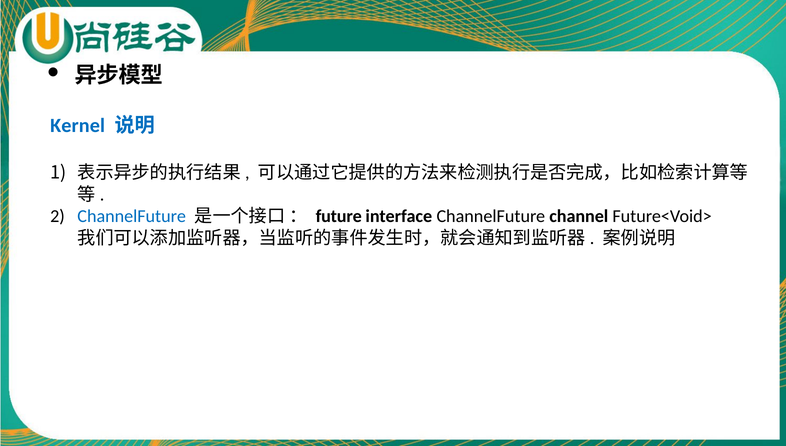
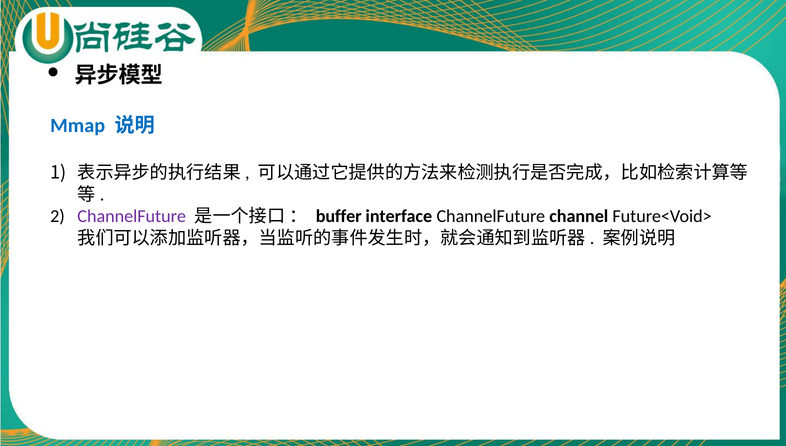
Kernel: Kernel -> Mmap (78, 126)
ChannelFuture colour: blue -> purple (132, 216)
future: future -> buffer (339, 216)
